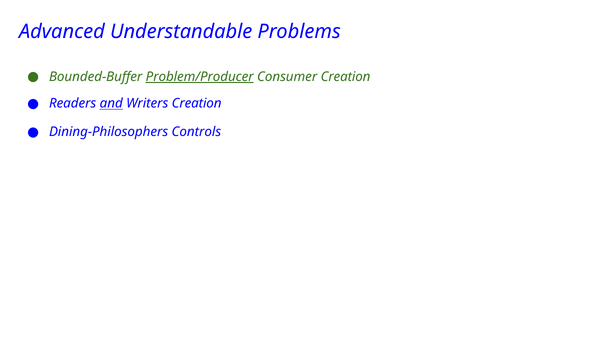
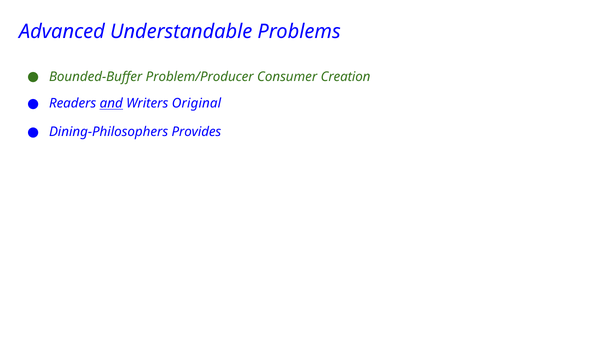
Problem/Producer underline: present -> none (200, 77)
Writers Creation: Creation -> Original (197, 104)
Controls: Controls -> Provides (196, 132)
